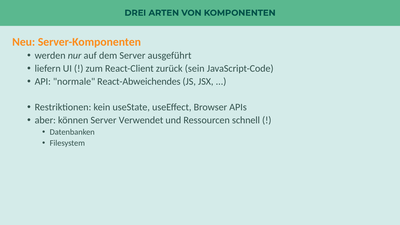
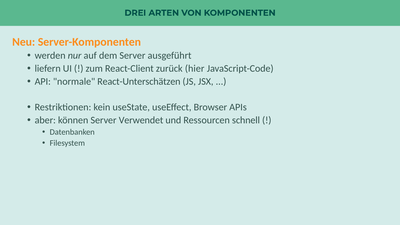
sein: sein -> hier (195, 69)
React-Abweichendes: React-Abweichendes -> React-Unterschätzen (139, 81)
